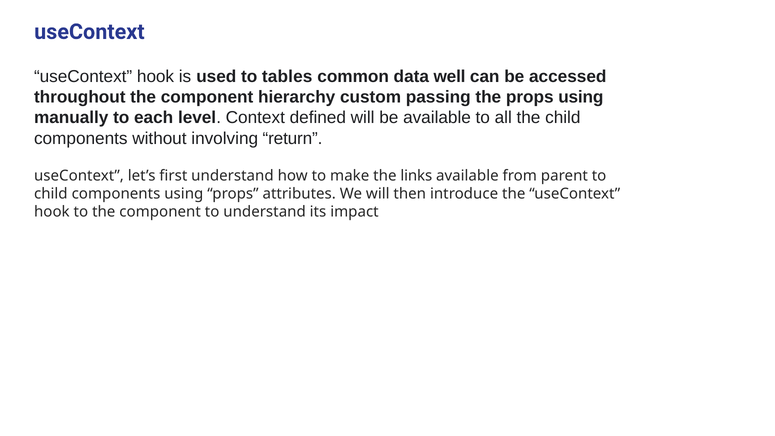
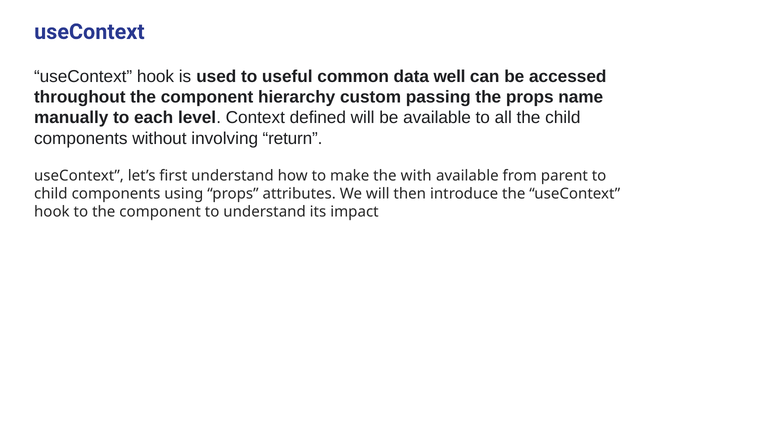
tables: tables -> useful (287, 76)
props using: using -> name (581, 97)
links: links -> with (416, 176)
